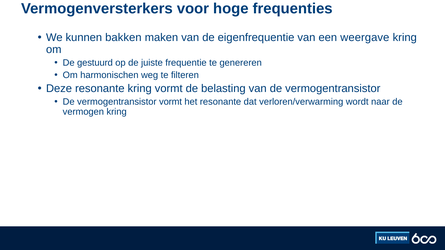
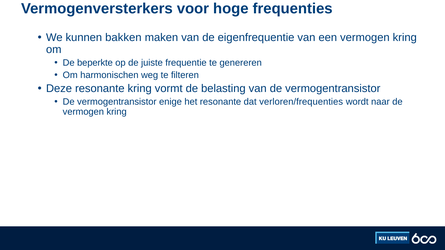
een weergave: weergave -> vermogen (365, 38)
gestuurd: gestuurd -> beperkte (95, 63)
vermogentransistor vormt: vormt -> enige (170, 102)
verloren/verwarming: verloren/verwarming -> verloren/frequenties (301, 102)
